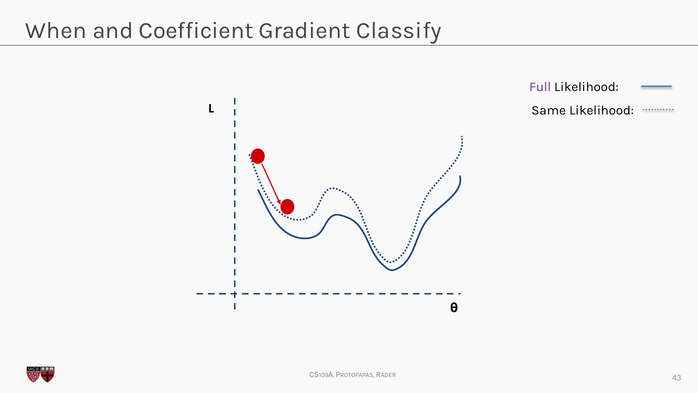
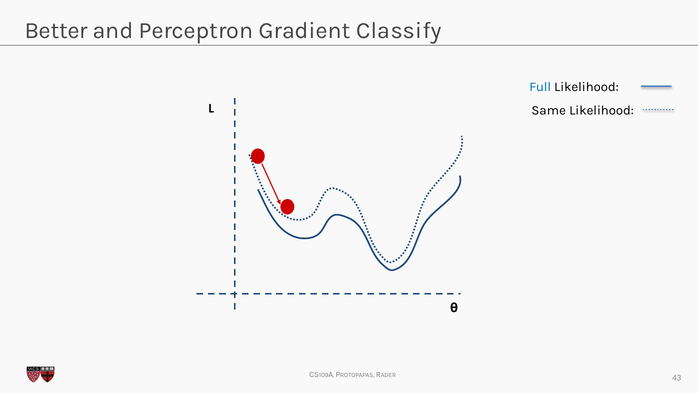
When: When -> Better (56, 31)
Coefficient: Coefficient -> Perceptron (196, 31)
Full colour: purple -> blue (540, 87)
